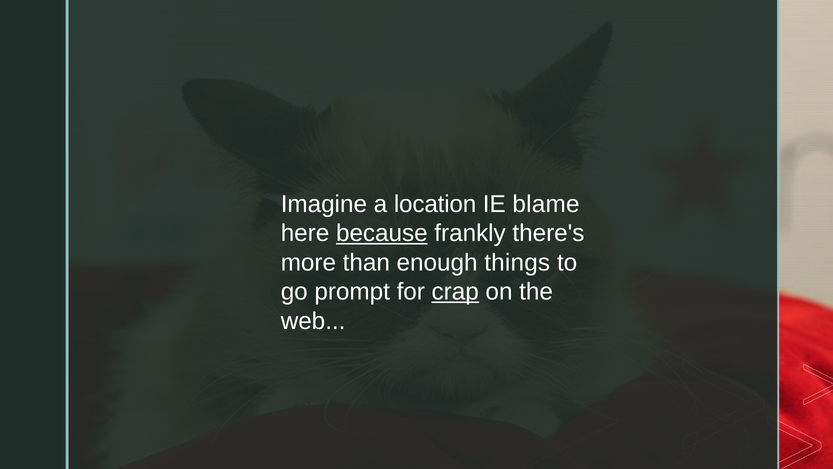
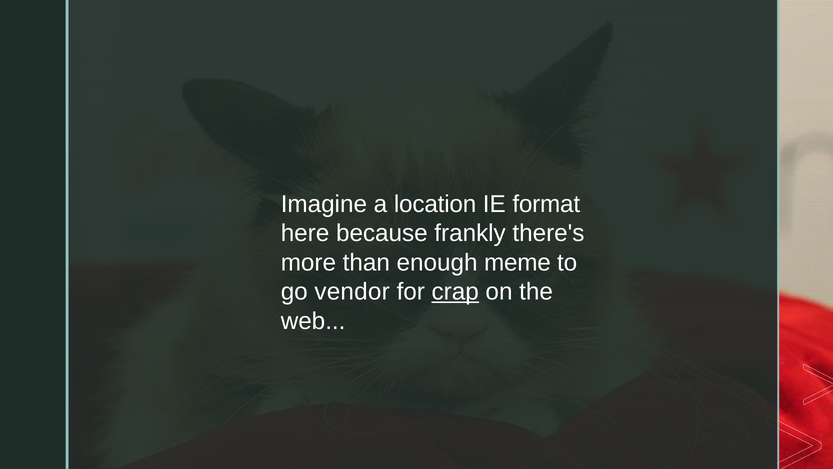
blame: blame -> format (546, 204)
because underline: present -> none (382, 233)
things: things -> meme (517, 262)
prompt: prompt -> vendor (352, 292)
